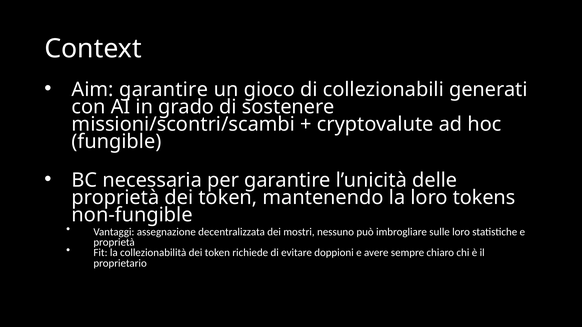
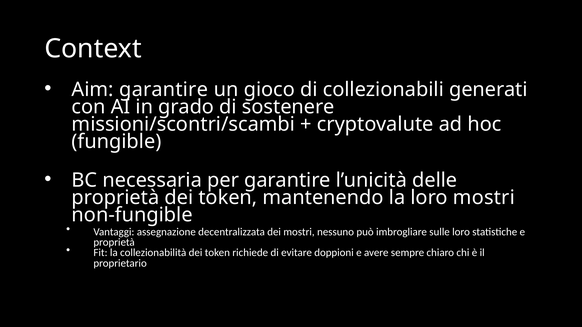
loro tokens: tokens -> mostri (484, 198)
